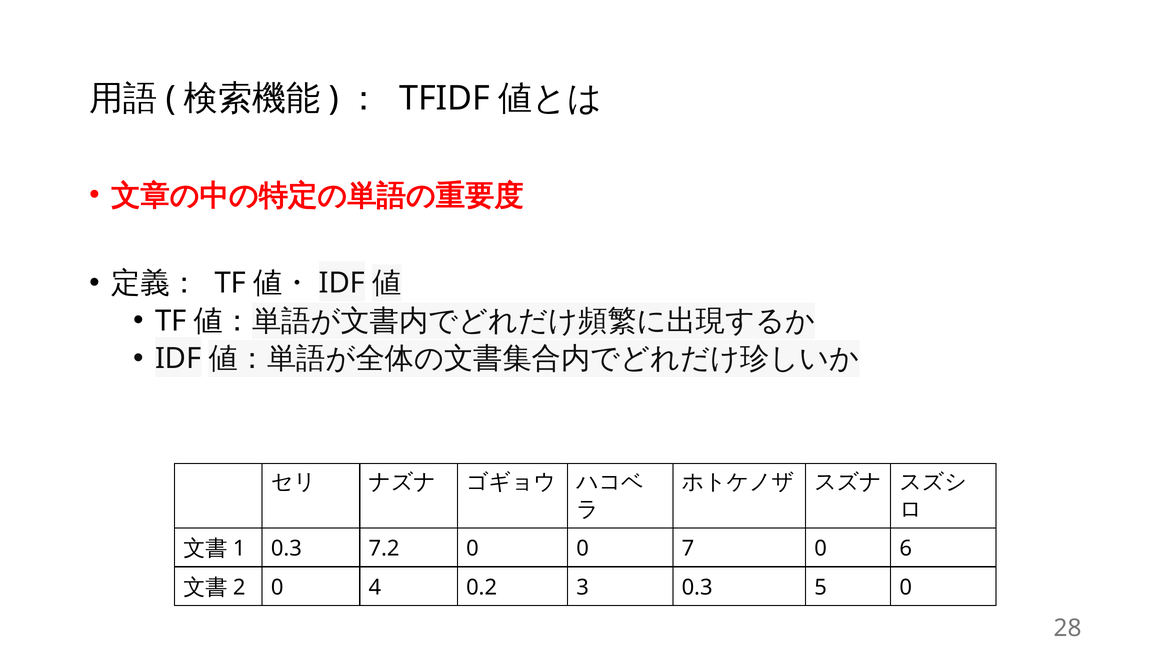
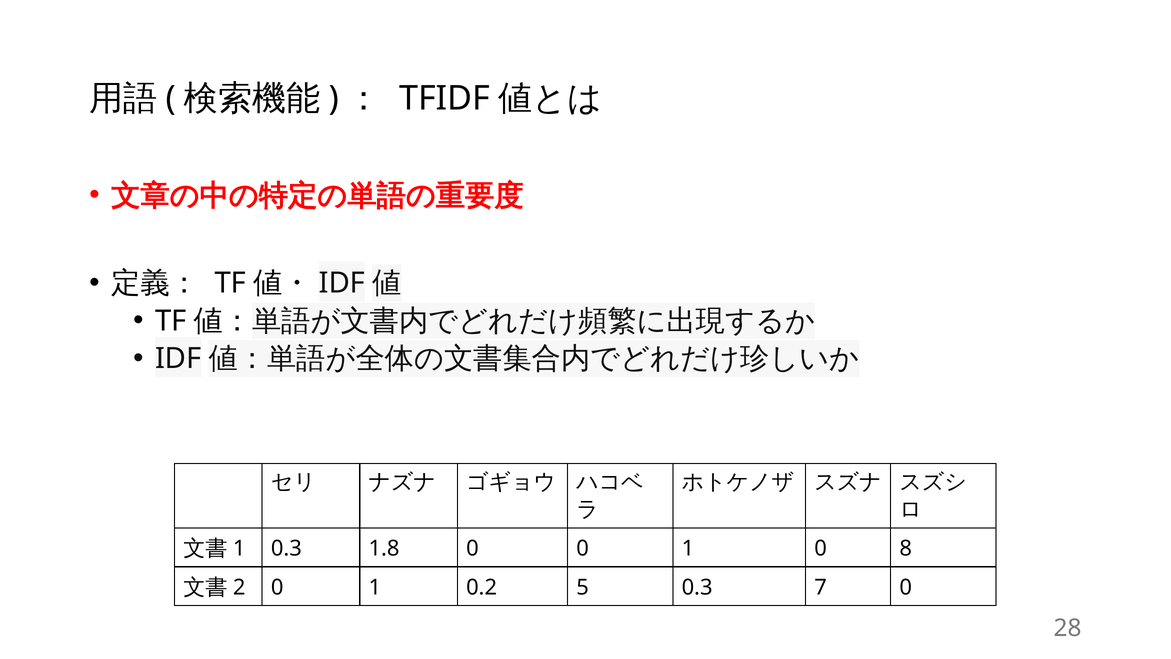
7.2: 7.2 -> 1.8 (384, 548)
0 0 7: 7 -> 1 (688, 548)
6: 6 -> 8 (906, 548)
4: 4 -> 1 (375, 587)
3: 3 -> 5 (583, 587)
5: 5 -> 7 (821, 587)
